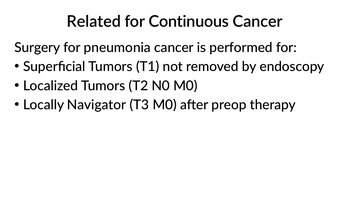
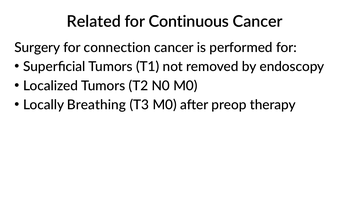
pneumonia: pneumonia -> connection (117, 48)
Navigator: Navigator -> Breathing (96, 105)
